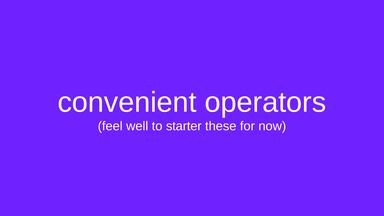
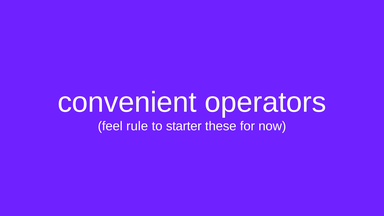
well: well -> rule (137, 126)
